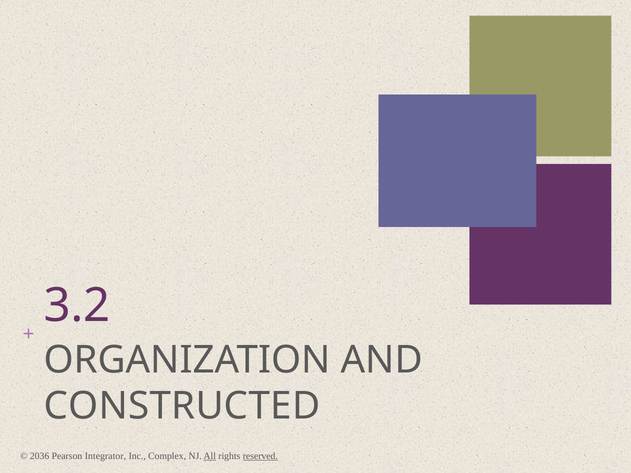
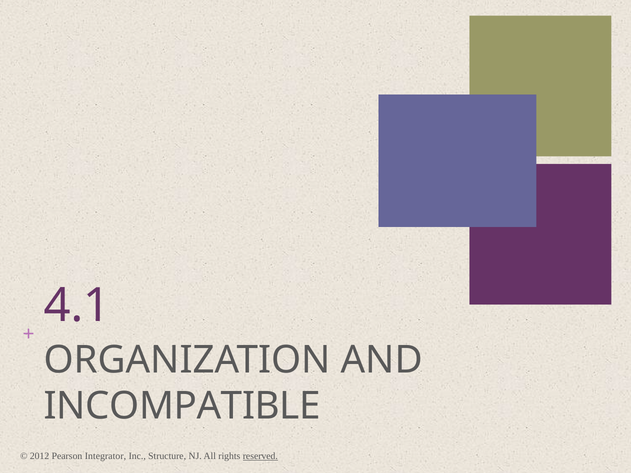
3.2: 3.2 -> 4.1 (77, 306)
CONSTRUCTED: CONSTRUCTED -> INCOMPATIBLE (182, 406)
2036: 2036 -> 2012 (40, 457)
Complex: Complex -> Structure (167, 457)
All underline: present -> none (210, 457)
